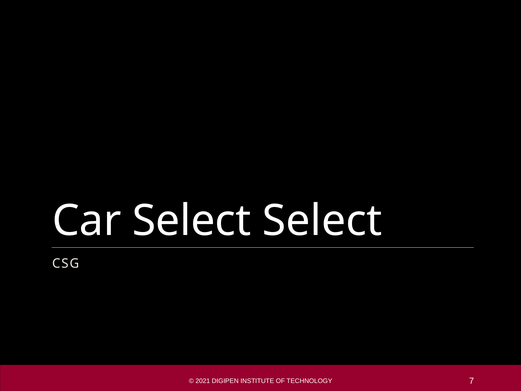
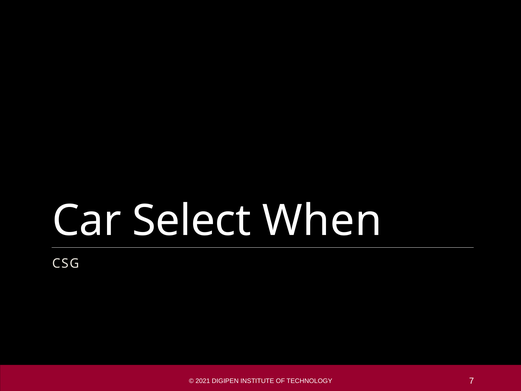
Select Select: Select -> When (322, 221)
